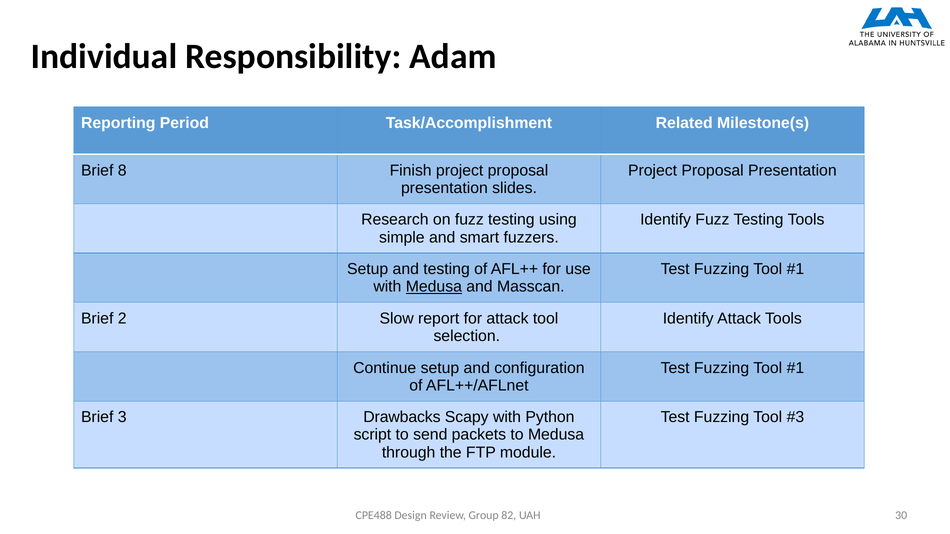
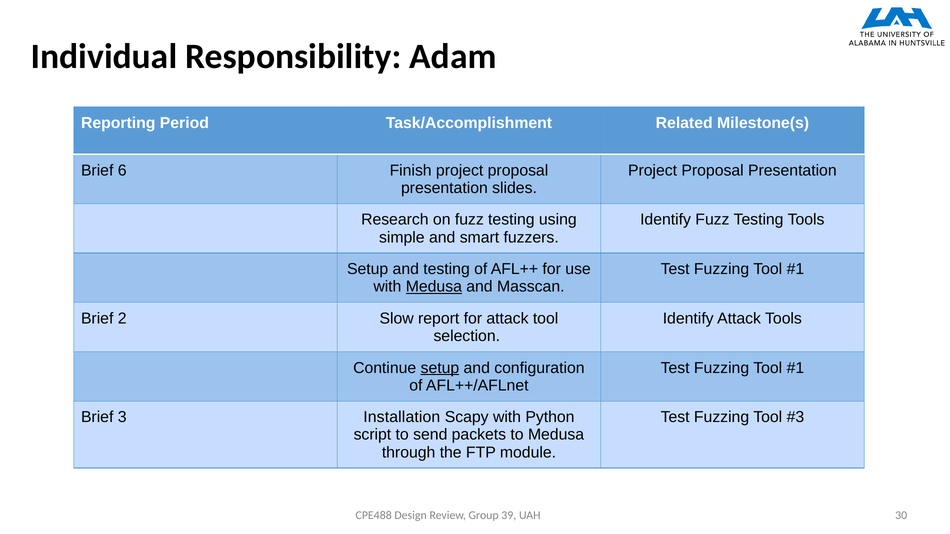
8: 8 -> 6 (122, 170)
setup underline: none -> present (440, 368)
Drawbacks: Drawbacks -> Installation (402, 417)
82: 82 -> 39 (509, 516)
